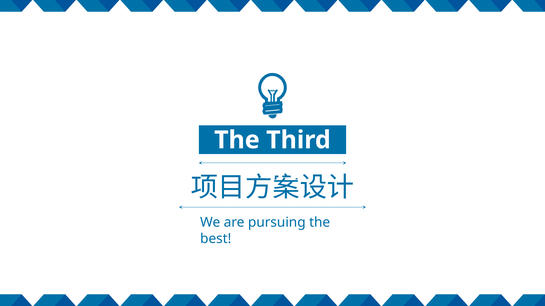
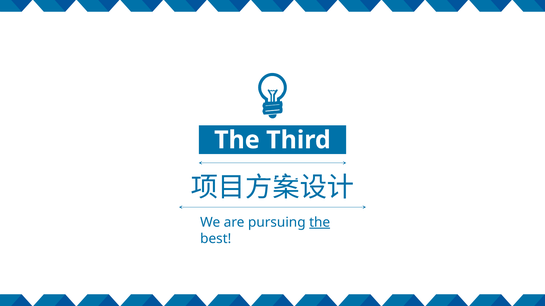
the underline: none -> present (320, 223)
